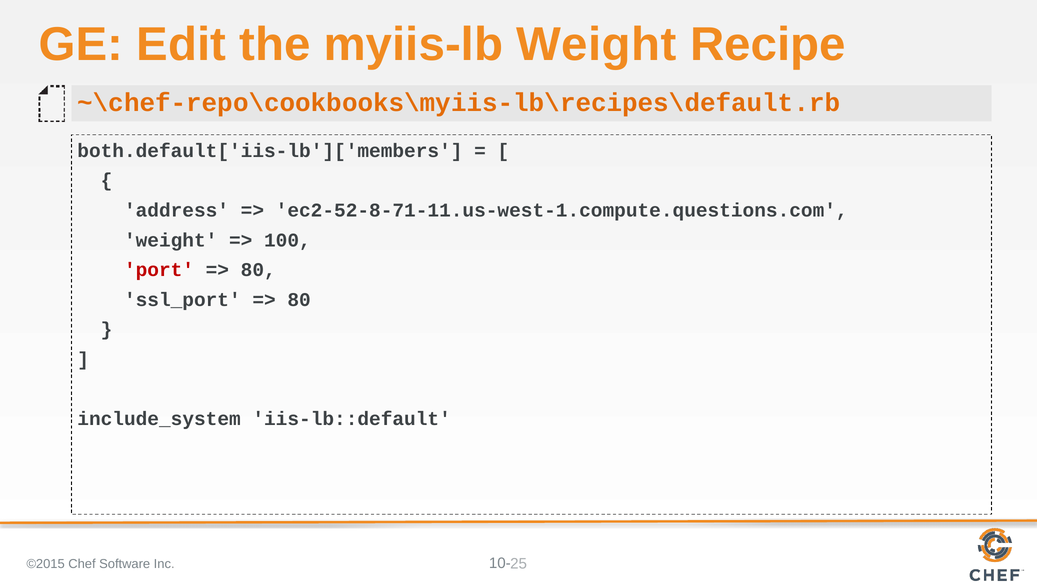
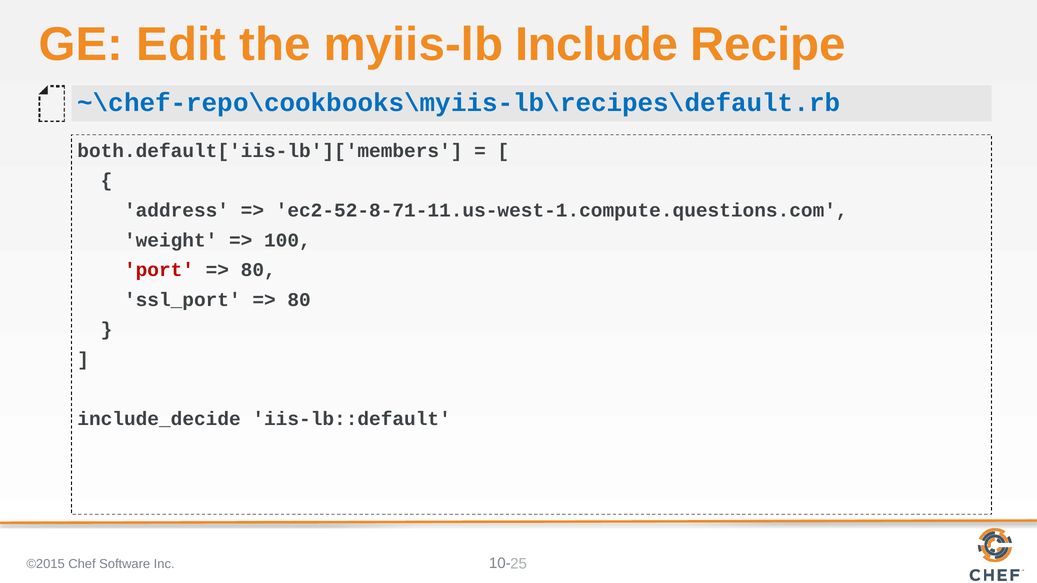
myiis-lb Weight: Weight -> Include (597, 45)
~\chef-repo\cookbooks\myiis-lb\recipes\default.rb colour: orange -> blue (459, 103)
include_system: include_system -> include_decide (159, 419)
